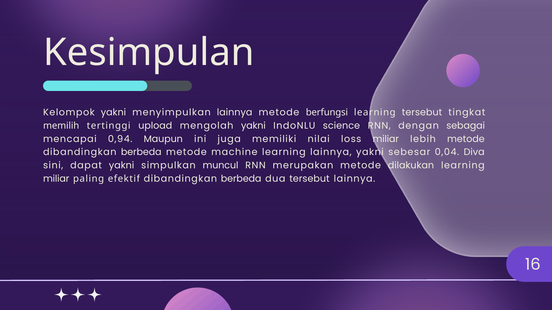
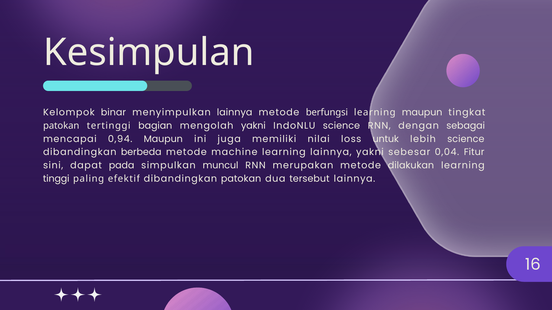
Kelompok yakni: yakni -> binar (113, 113)
learning tersebut: tersebut -> maupun (422, 113)
memilih: memilih -> patokan (61, 126)
upload: upload -> bagian (155, 126)
loss miliar: miliar -> untuk (386, 139)
lebih metode: metode -> science (466, 139)
Diva: Diva -> Fitur (474, 152)
dapat yakni: yakni -> pada (122, 166)
miliar: miliar -> tinggi (56, 179)
berbeda: berbeda -> patokan (241, 179)
